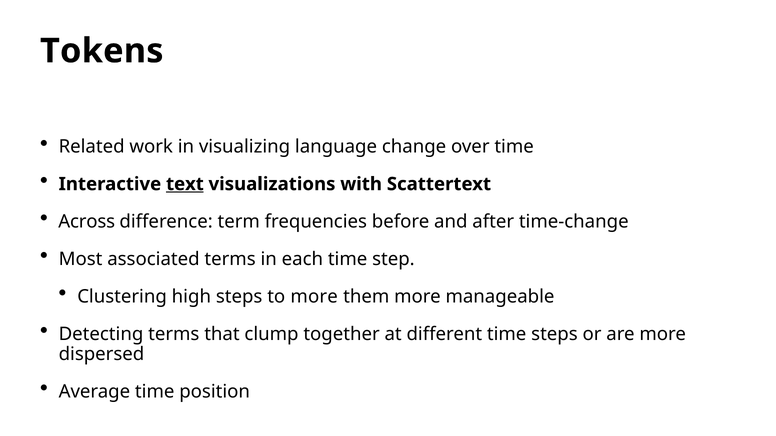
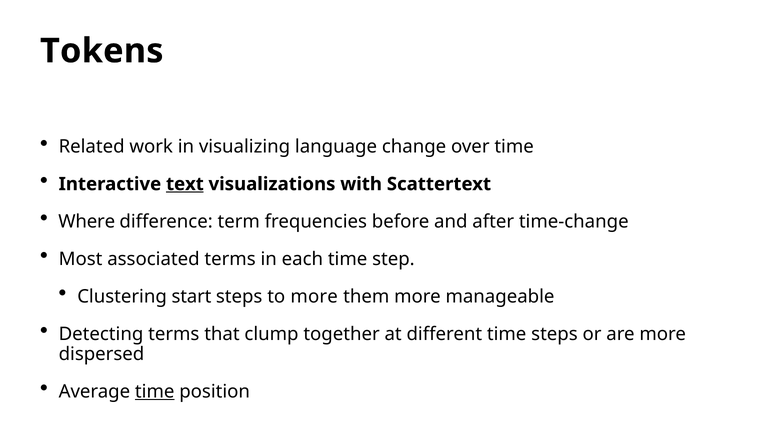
Across: Across -> Where (87, 222)
high: high -> start (191, 297)
time underline: none -> present (155, 392)
